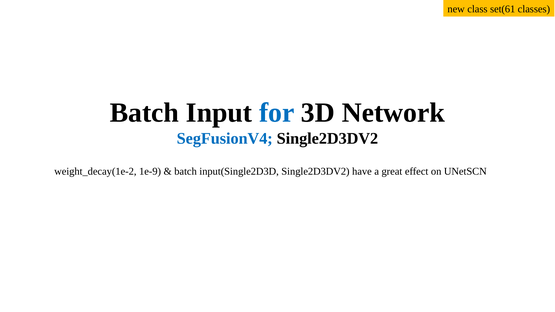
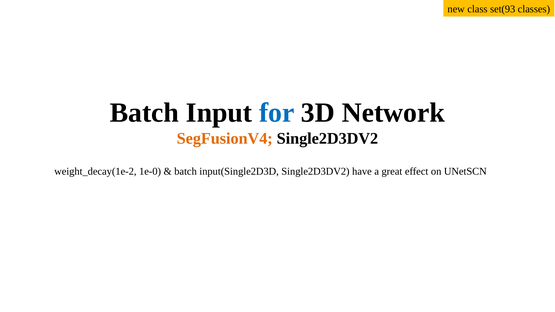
set(61: set(61 -> set(93 (503, 9)
SegFusionV4 colour: blue -> orange (225, 138)
1e-9: 1e-9 -> 1e-0 (150, 172)
